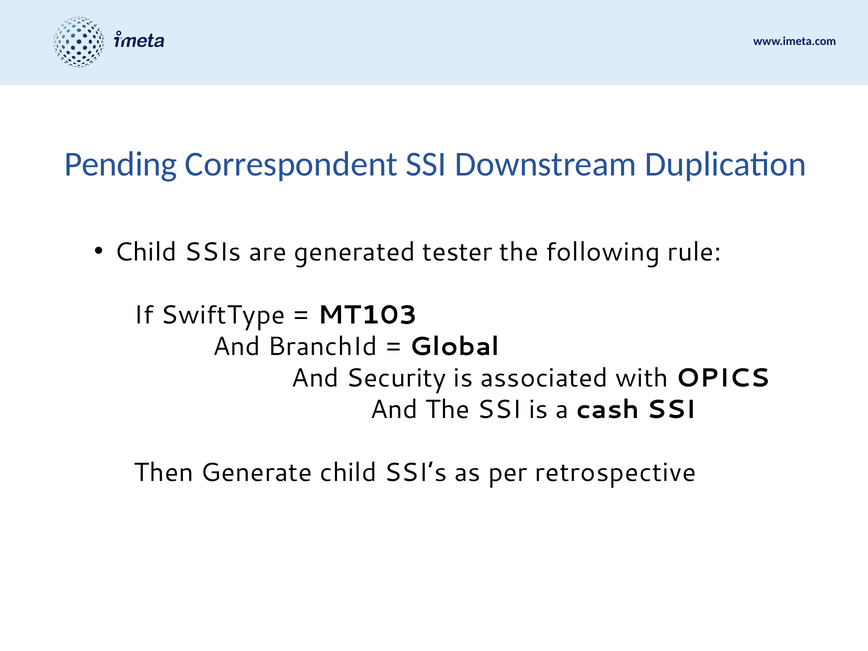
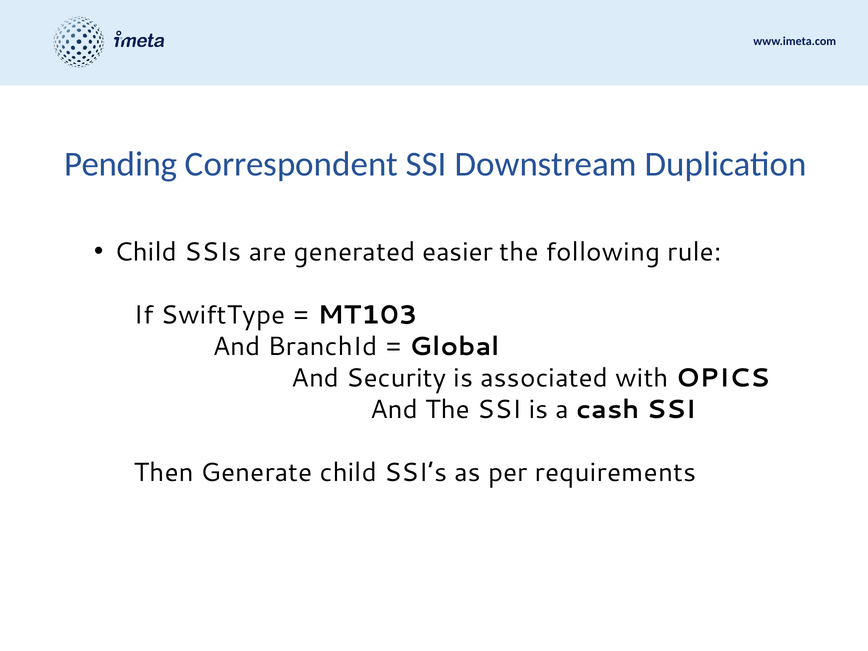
tester: tester -> easier (458, 252)
retrospective: retrospective -> requirements (616, 473)
